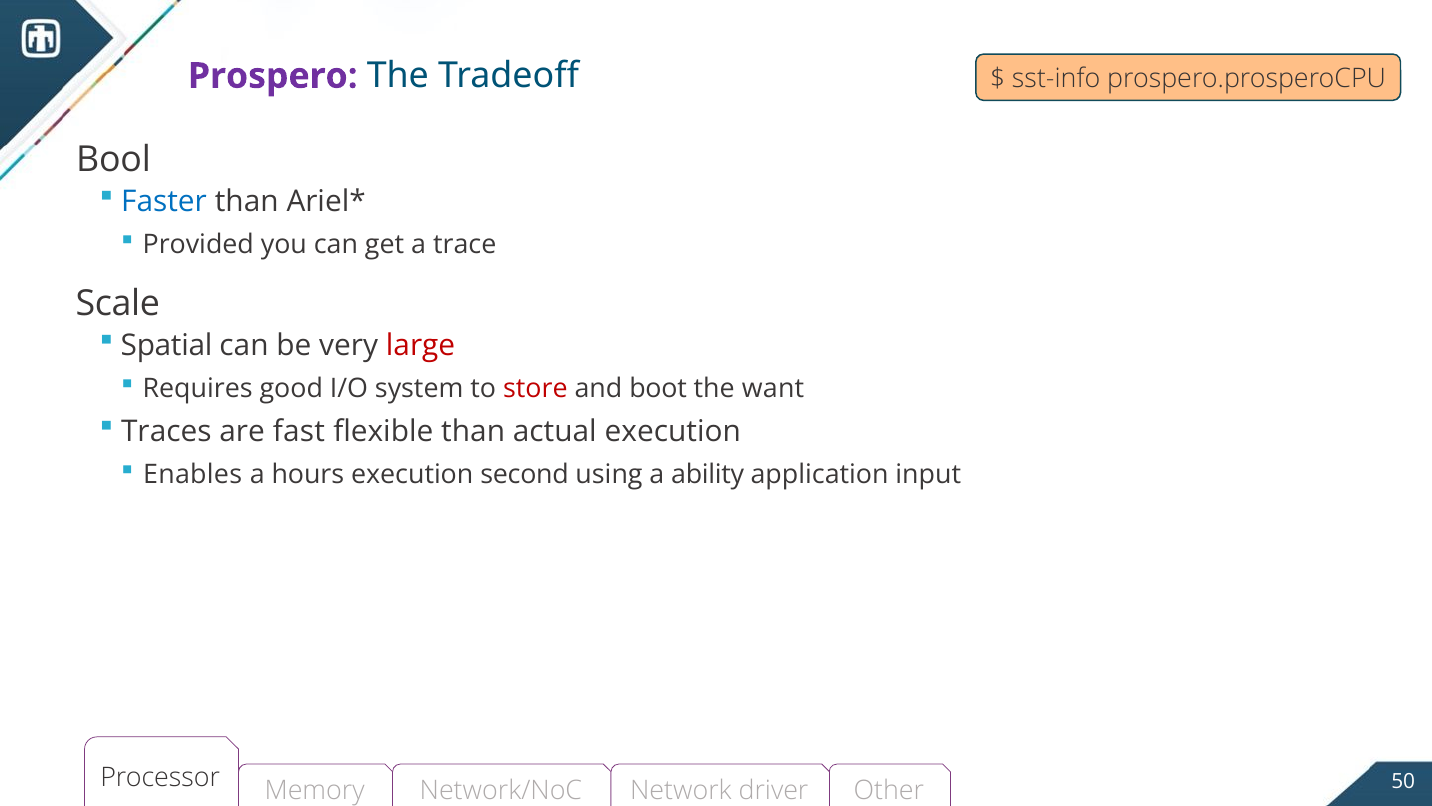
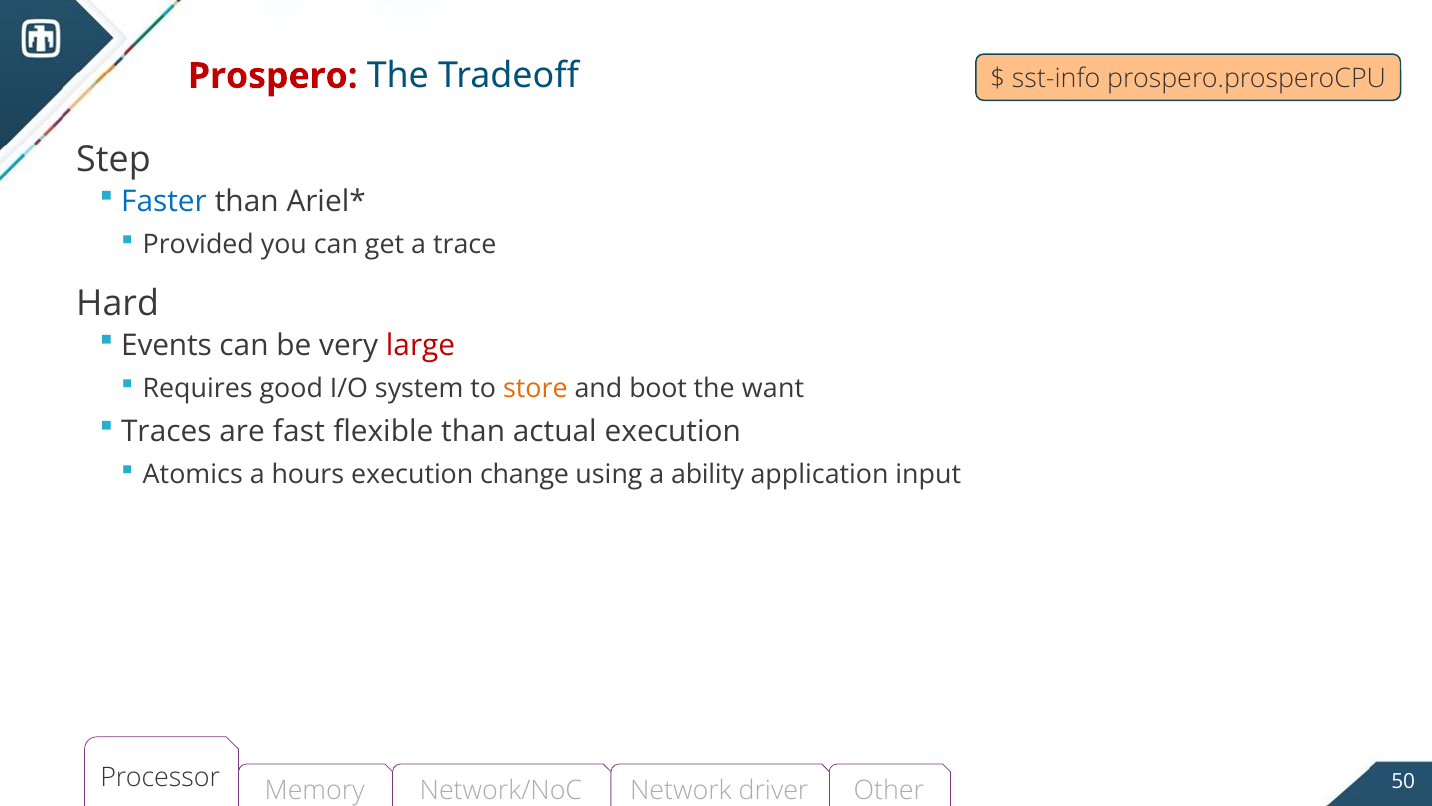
Prospero colour: purple -> red (273, 76)
Bool: Bool -> Step (113, 160)
Scale: Scale -> Hard (118, 304)
Spatial: Spatial -> Events (166, 346)
store colour: red -> orange (535, 388)
Enables: Enables -> Atomics (193, 474)
second: second -> change (525, 474)
